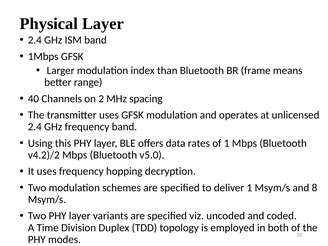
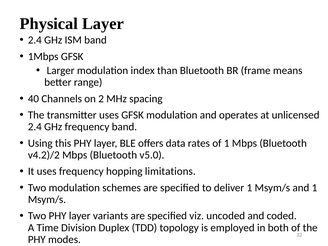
decryption: decryption -> limitations (170, 171)
and 8: 8 -> 1 (314, 188)
